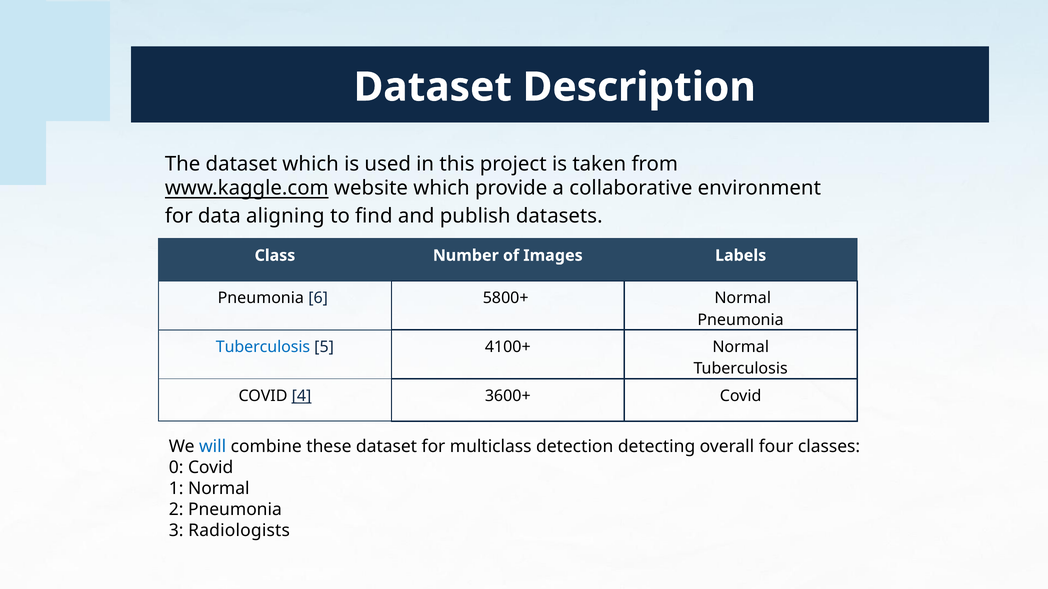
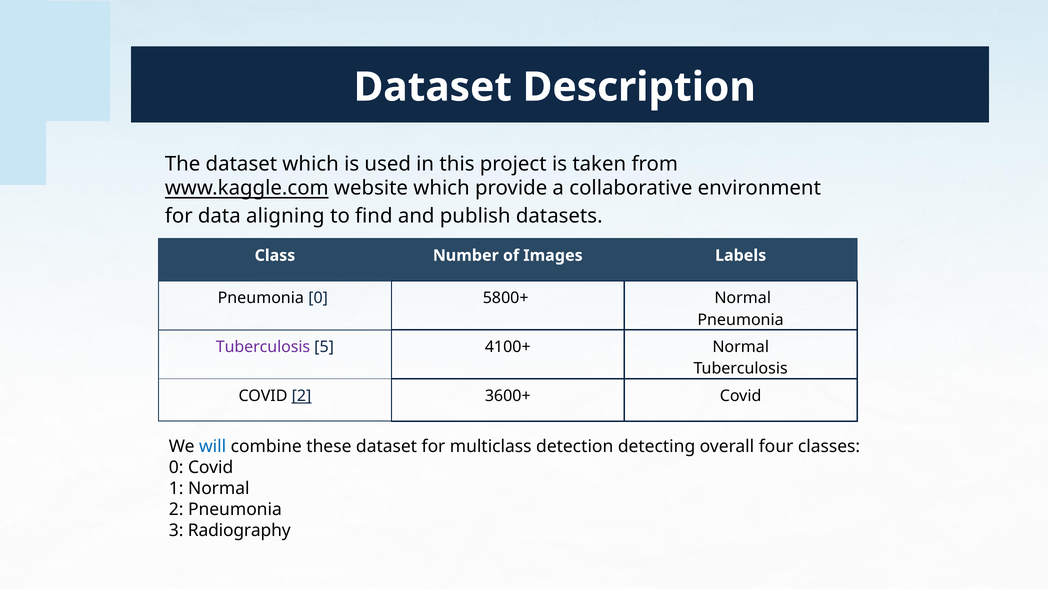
Pneumonia 6: 6 -> 0 (318, 298)
Tuberculosis colour: blue -> purple (263, 347)
COVID 4: 4 -> 2 (301, 396)
Radiologists: Radiologists -> Radiography (239, 531)
